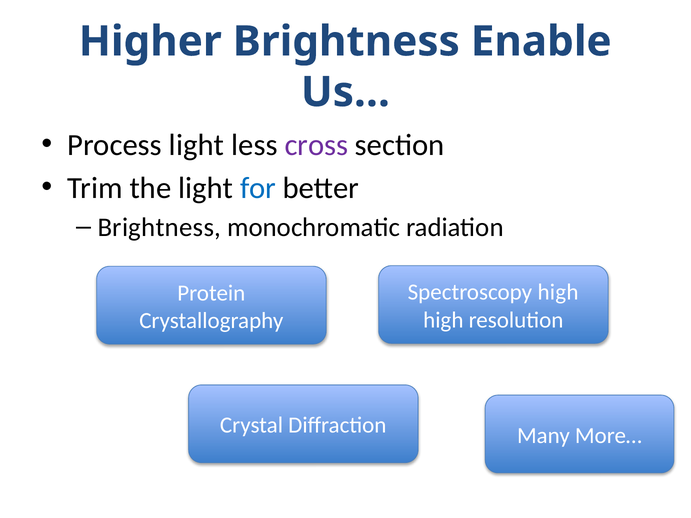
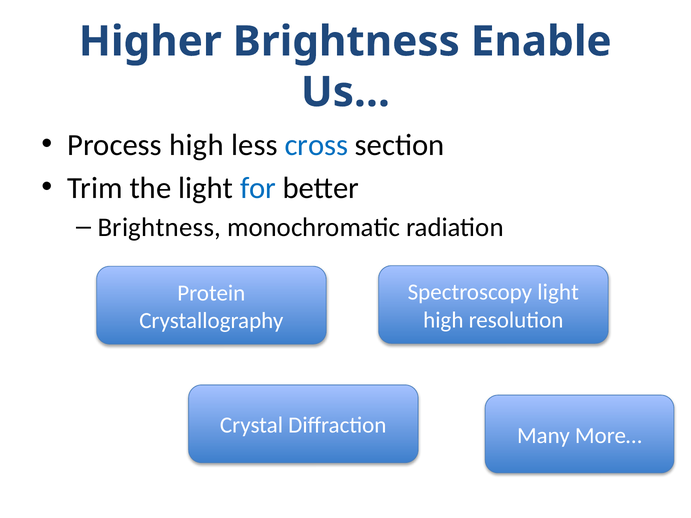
Process light: light -> high (196, 145)
cross colour: purple -> blue (316, 145)
Spectroscopy high: high -> light (558, 292)
